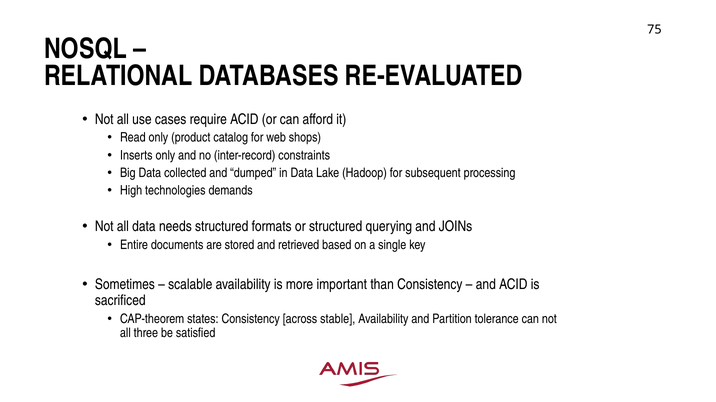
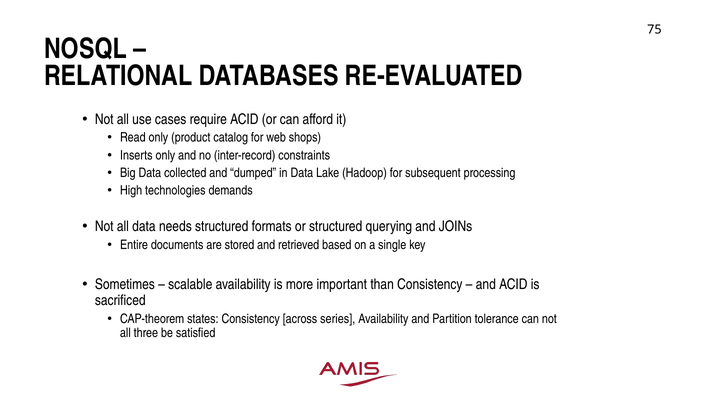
stable: stable -> series (338, 319)
